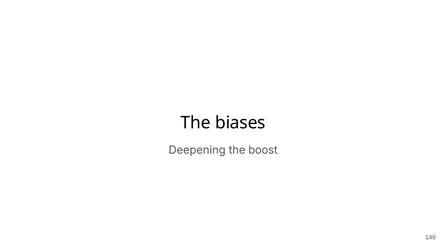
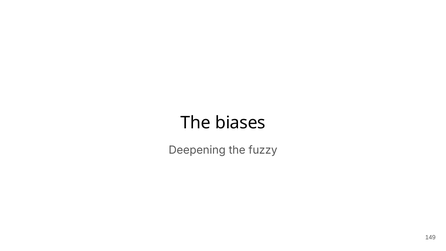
boost: boost -> fuzzy (263, 150)
